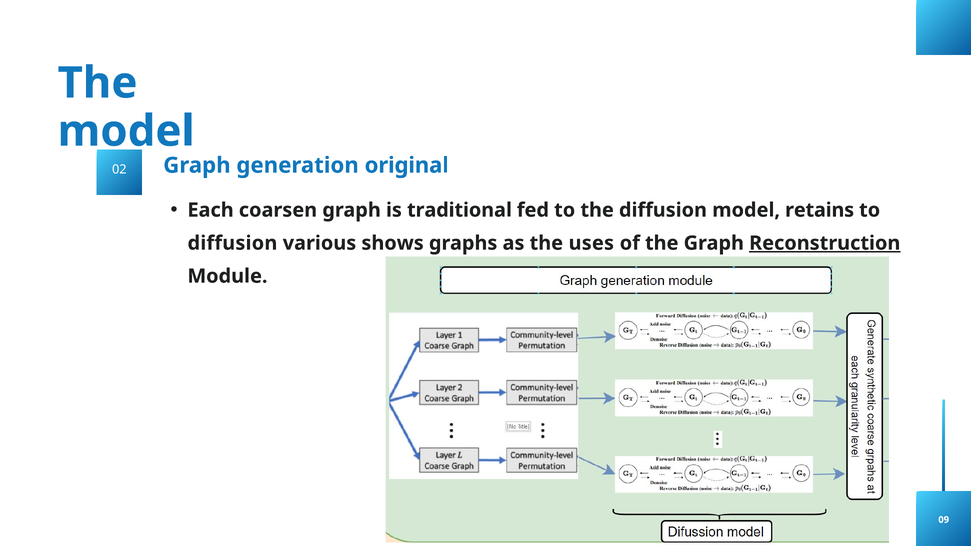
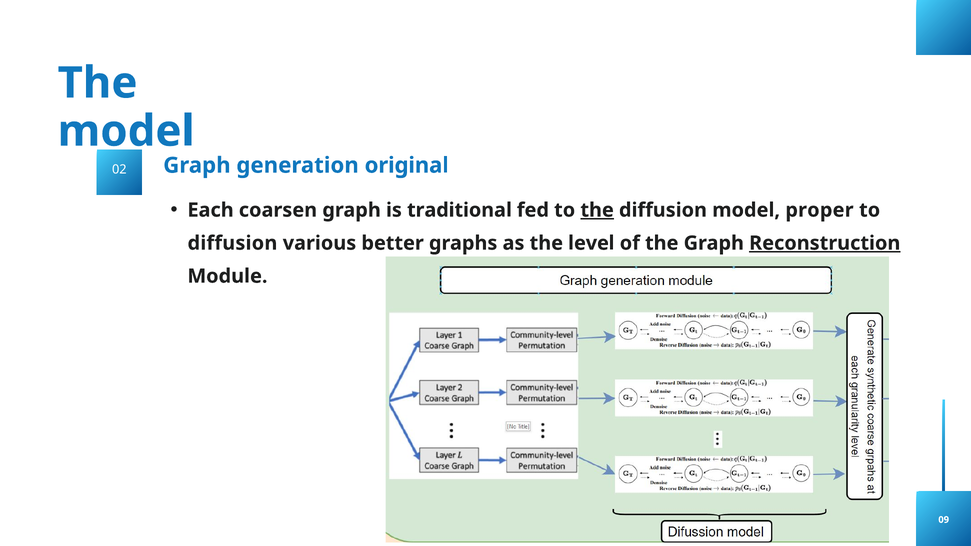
the underline: none -> present (597, 210)
retains: retains -> proper (819, 210)
shows: shows -> better (393, 243)
uses: uses -> level (591, 243)
